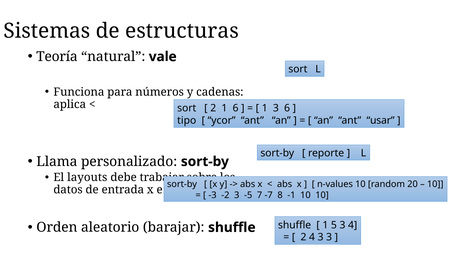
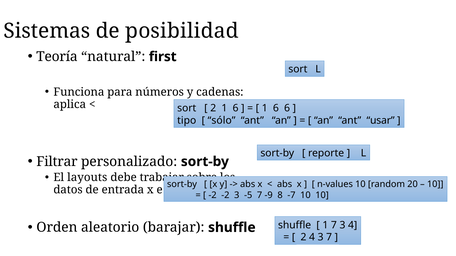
estructuras: estructuras -> posibilidad (182, 31)
vale: vale -> first (163, 57)
3: 3 -> 6 (276, 108)
ycor: ycor -> sólo (222, 121)
Llama: Llama -> Filtrar (57, 162)
-3: -3 -> -2 (213, 195)
-7: -7 -> -9 (269, 195)
-1: -1 -> -7 (291, 195)
1 5: 5 -> 7 (334, 225)
3 3: 3 -> 7 (329, 238)
